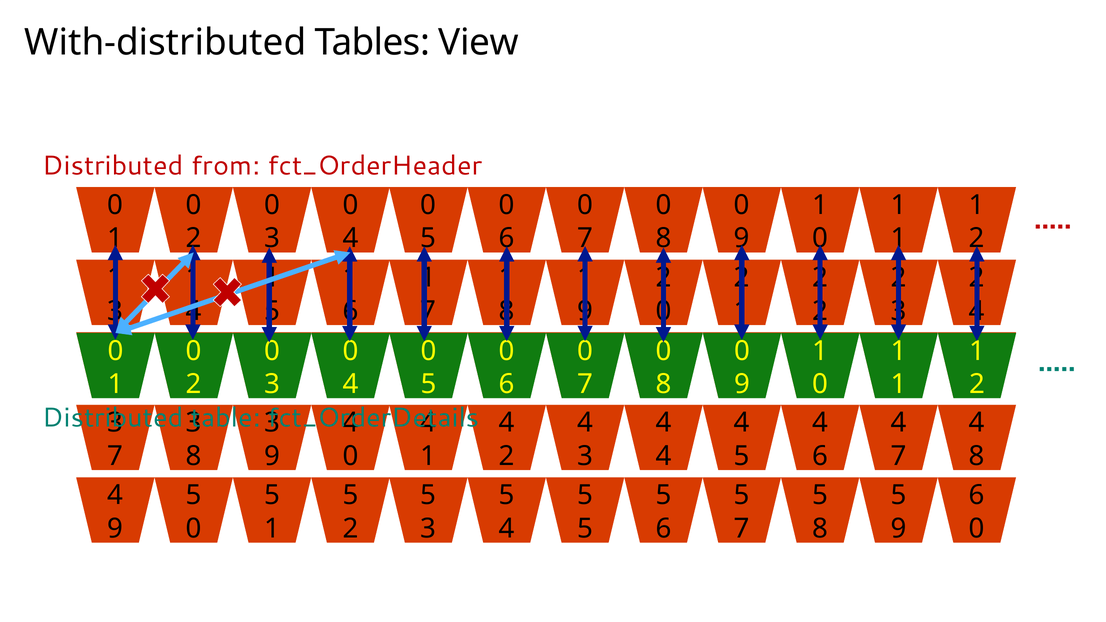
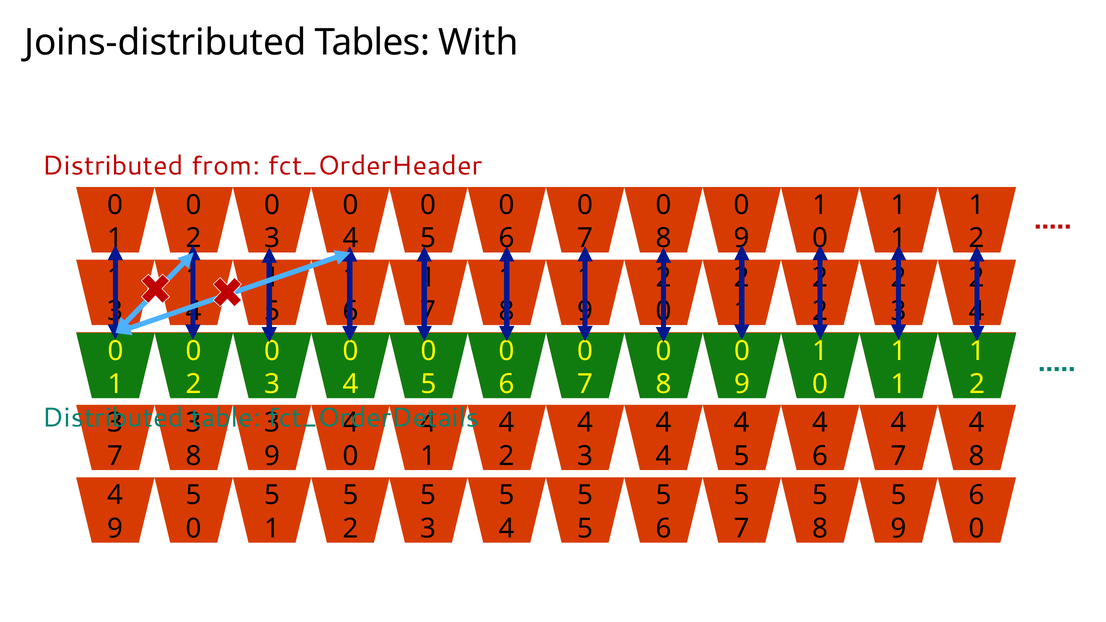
With-distributed: With-distributed -> Joins-distributed (165, 42)
View: View -> With (478, 42)
